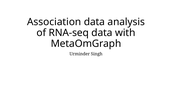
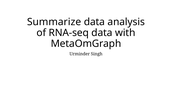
Association: Association -> Summarize (54, 22)
